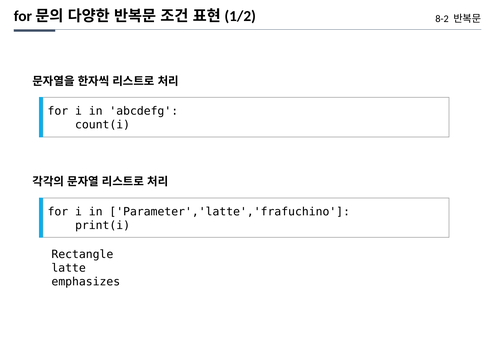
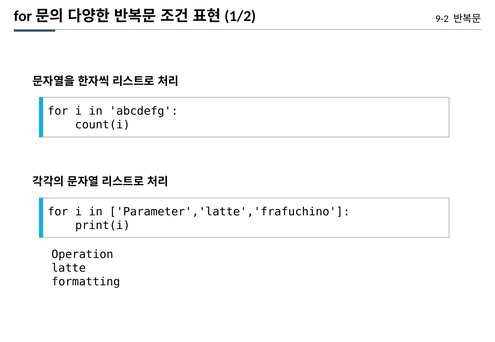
8-2: 8-2 -> 9-2 (442, 19)
Rectangle: Rectangle -> Operation (82, 255)
emphasizes: emphasizes -> formatting (86, 282)
